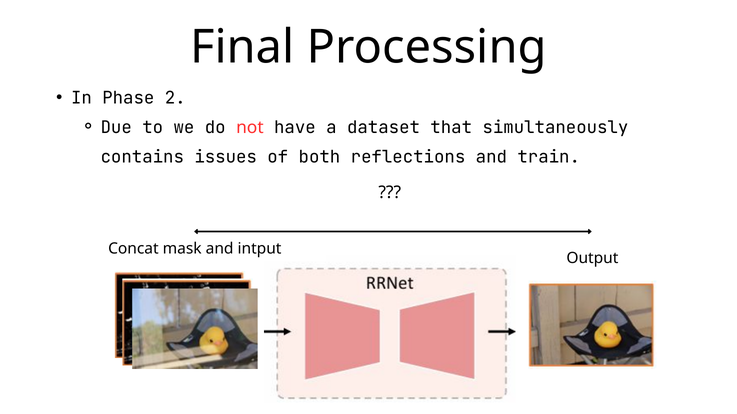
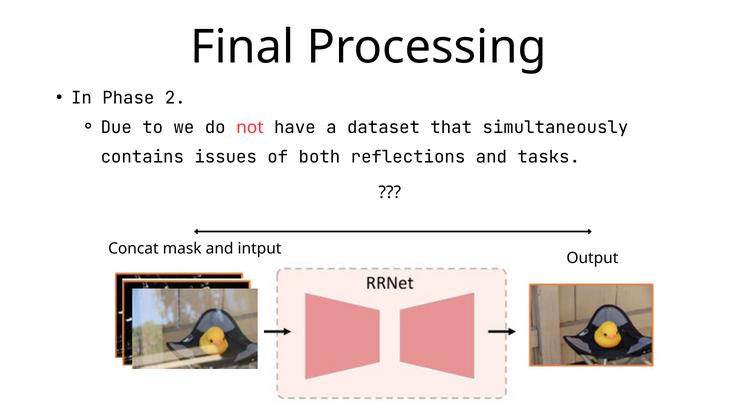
train: train -> tasks (549, 157)
